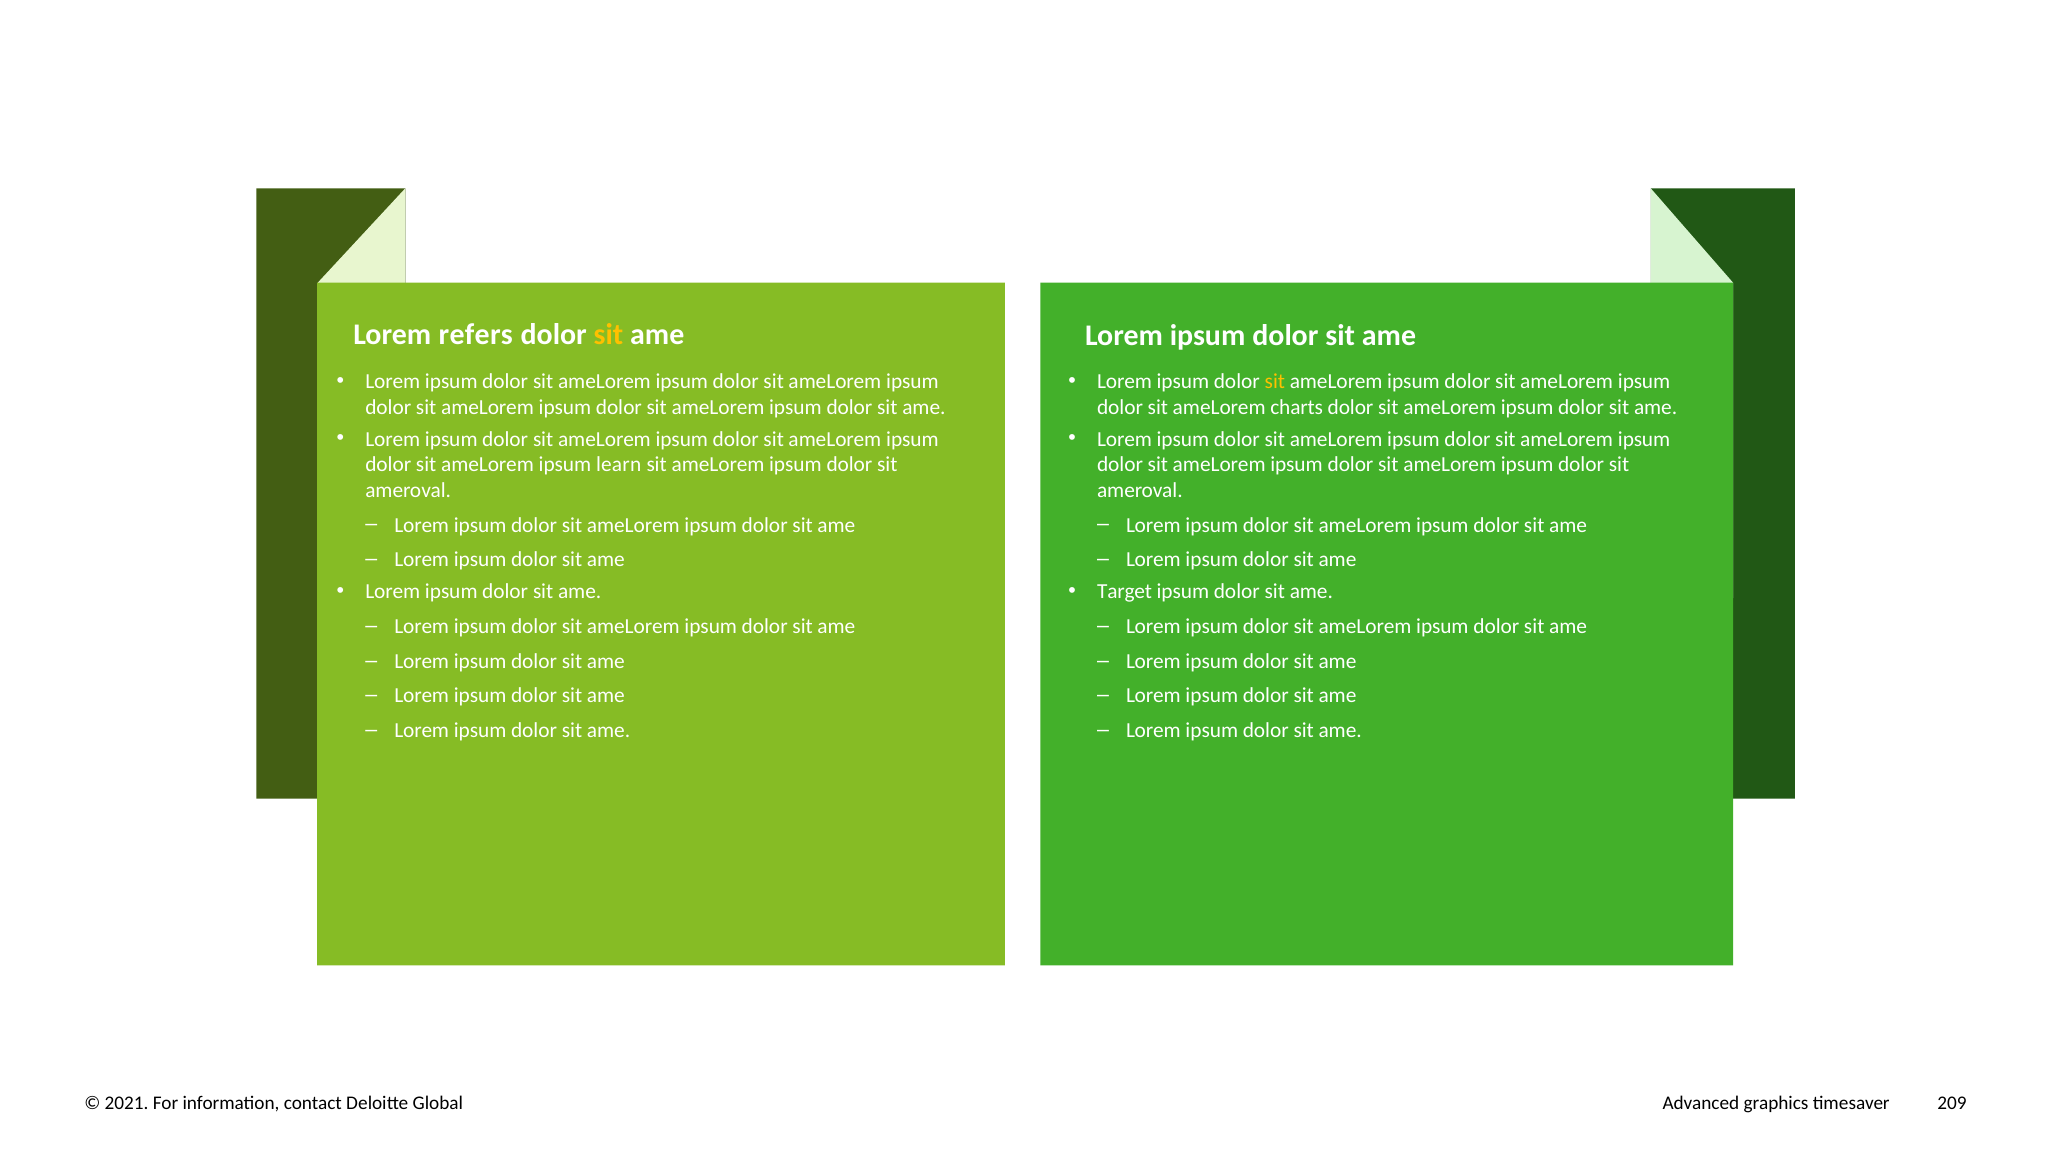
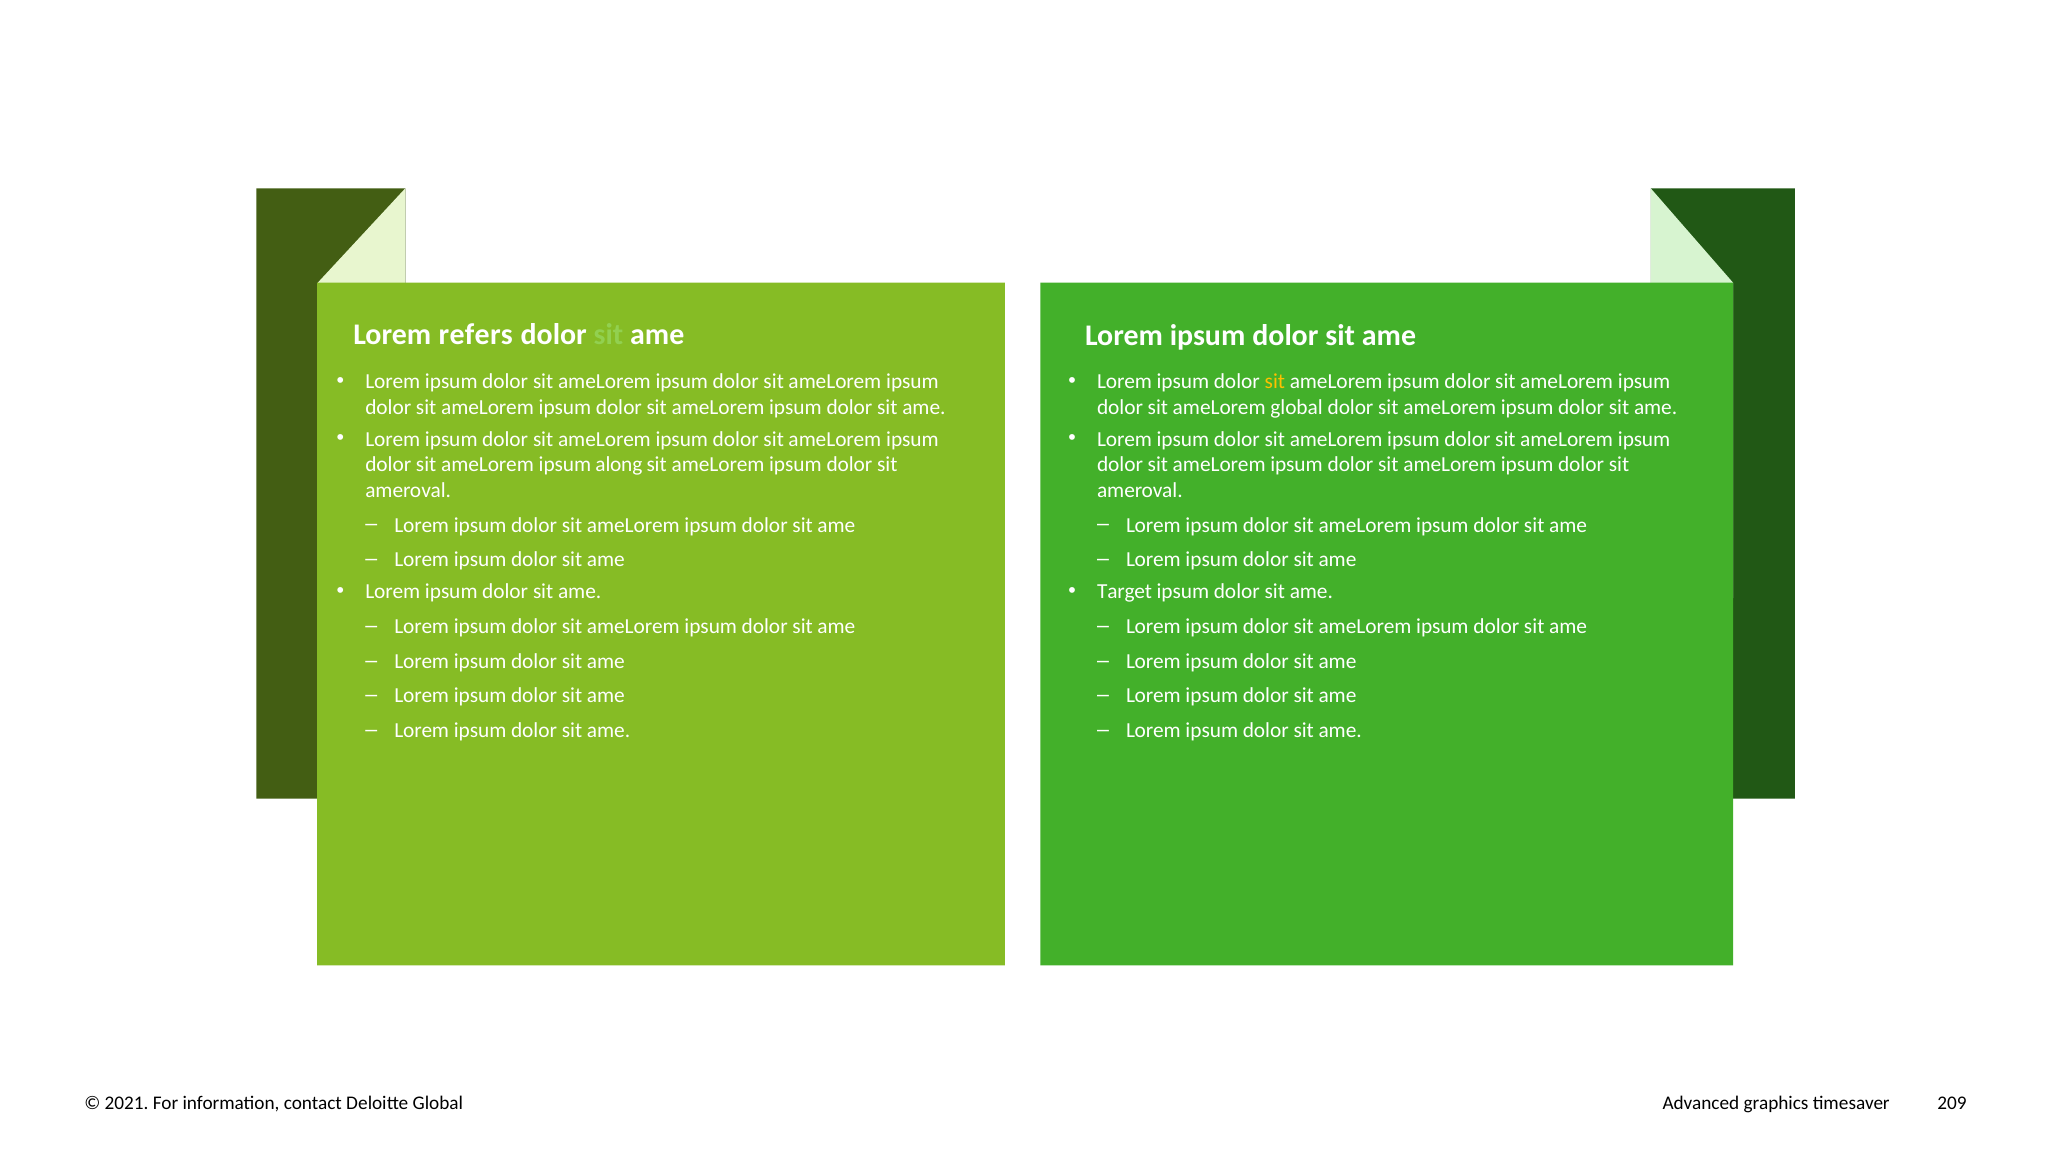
sit colour: yellow -> light green (608, 335)
ameLorem charts: charts -> global (1297, 407)
learn: learn -> along (619, 465)
